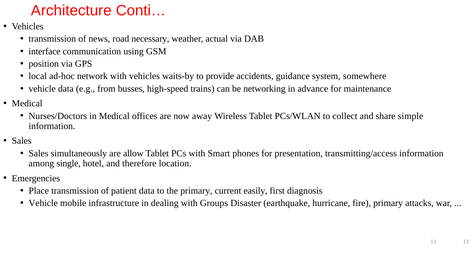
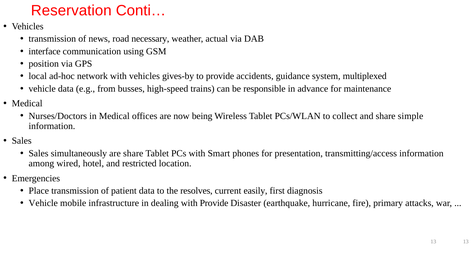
Architecture: Architecture -> Reservation (71, 11)
waits-by: waits-by -> gives-by (178, 76)
somewhere: somewhere -> multiplexed (365, 76)
networking: networking -> responsible (264, 89)
away: away -> being (202, 116)
are allow: allow -> share (133, 153)
single: single -> wired (68, 163)
therefore: therefore -> restricted (139, 163)
the primary: primary -> resolves (196, 191)
with Groups: Groups -> Provide (214, 203)
